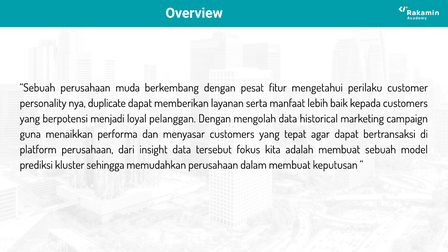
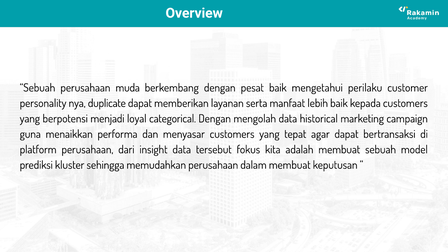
pesat fitur: fitur -> baik (278, 88)
pelanggan: pelanggan -> categorical (173, 119)
